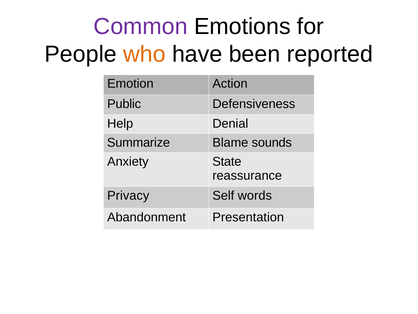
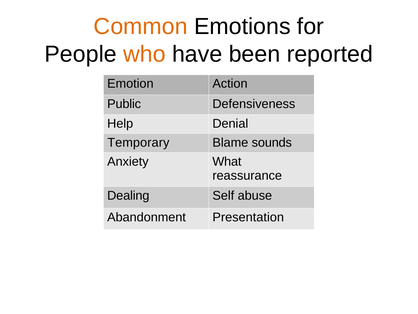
Common colour: purple -> orange (141, 26)
Summarize: Summarize -> Temporary (138, 142)
State: State -> What (227, 161)
Privacy: Privacy -> Dealing (128, 195)
words: words -> abuse (255, 195)
